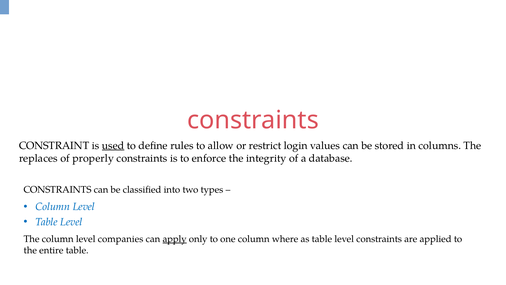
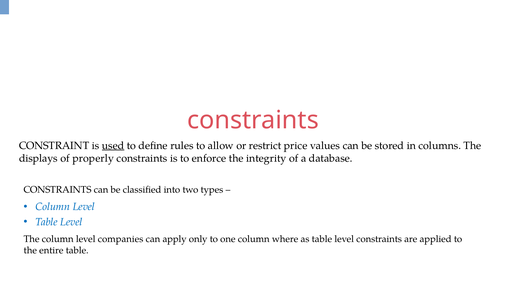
login: login -> price (296, 145)
replaces: replaces -> displays (38, 158)
apply underline: present -> none (175, 239)
